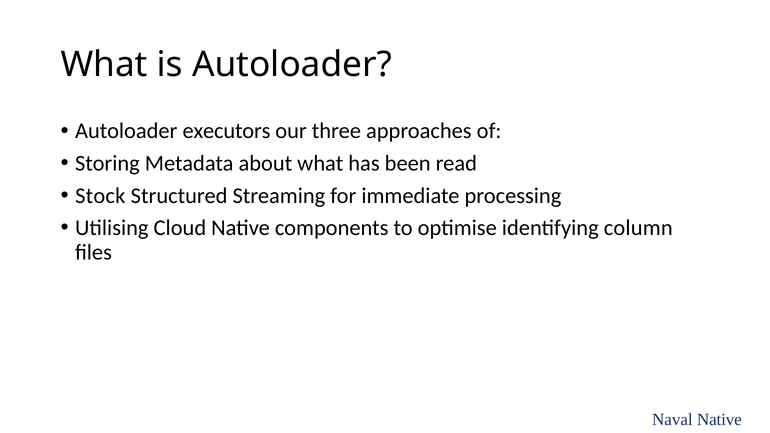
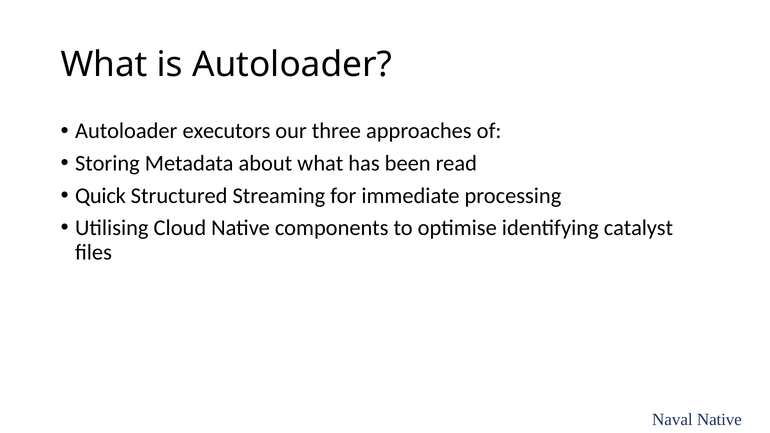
Stock: Stock -> Quick (100, 196)
column: column -> catalyst (638, 228)
